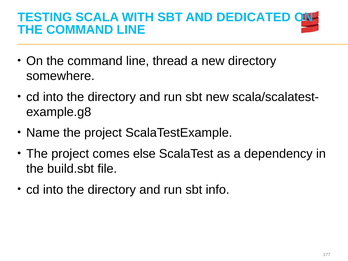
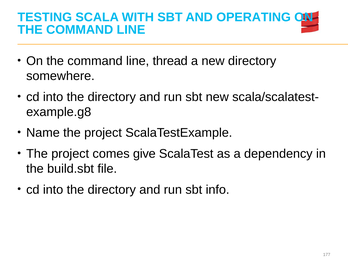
DEDICATED: DEDICATED -> OPERATING (254, 17)
else: else -> give (144, 154)
